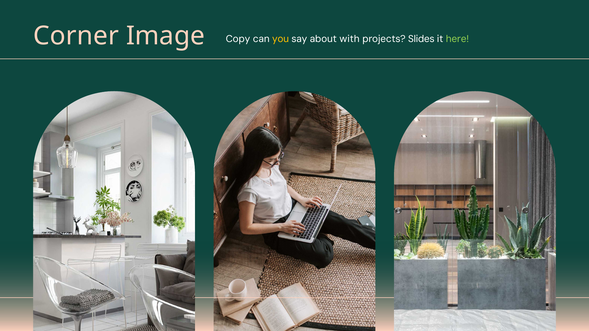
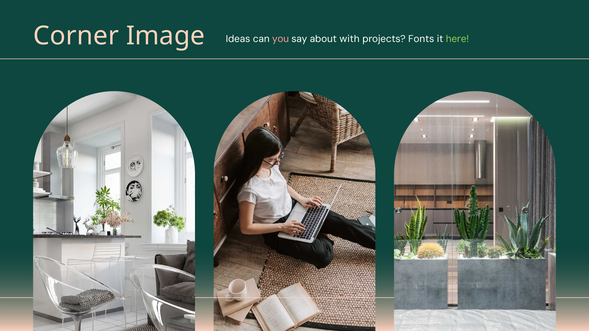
Copy: Copy -> Ideas (238, 39)
you colour: yellow -> pink (281, 39)
Slides: Slides -> Fonts (421, 39)
